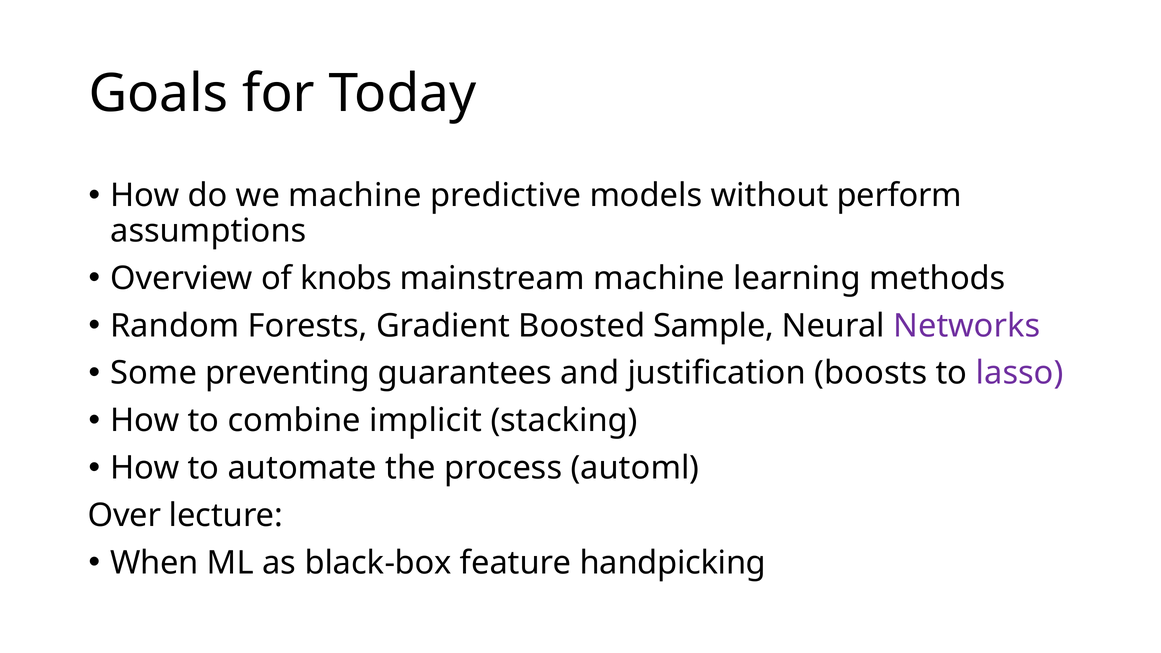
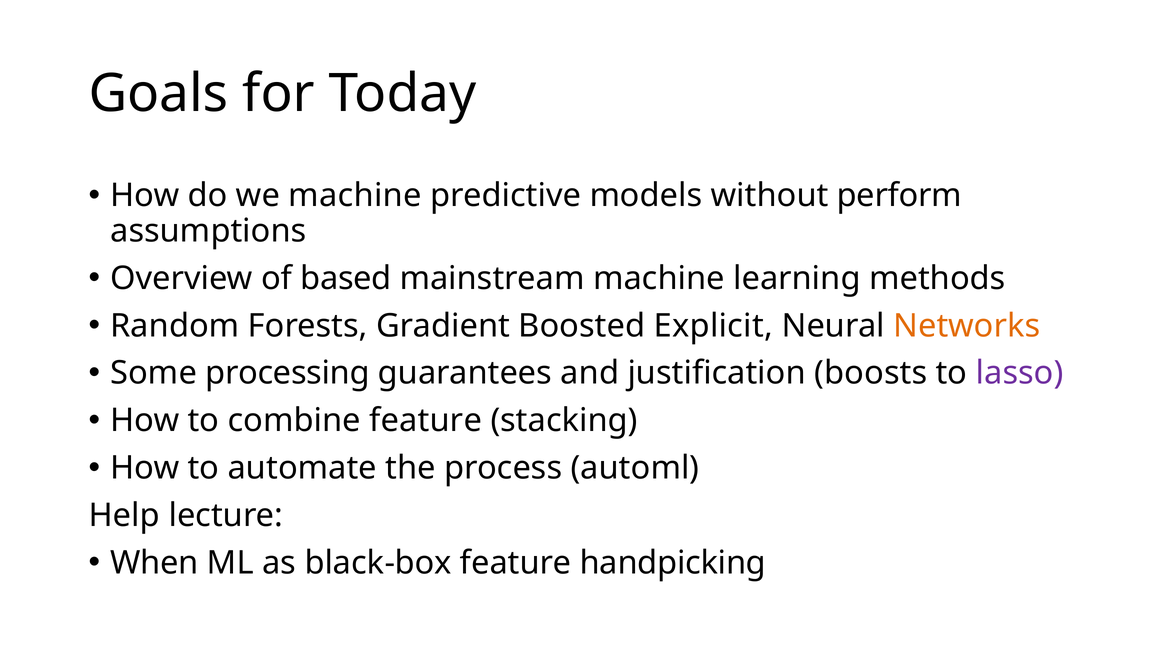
knobs: knobs -> based (346, 278)
Sample: Sample -> Explicit (713, 326)
Networks colour: purple -> orange (967, 326)
preventing: preventing -> processing (288, 373)
combine implicit: implicit -> feature (426, 421)
Over: Over -> Help (124, 515)
